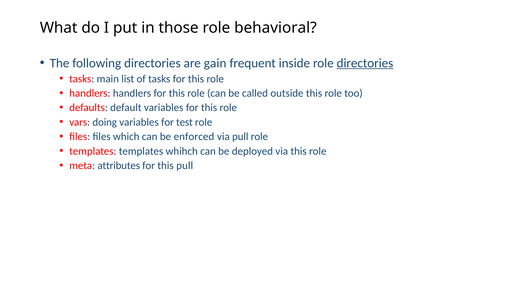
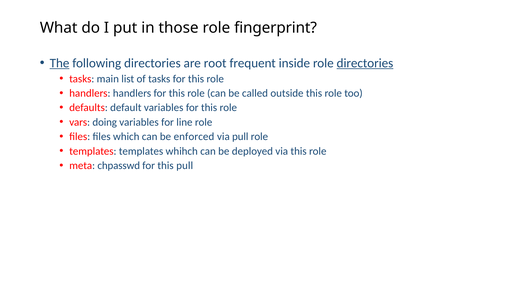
behavioral: behavioral -> fingerprint (276, 28)
The underline: none -> present (60, 63)
gain: gain -> root (215, 63)
test: test -> line (184, 122)
attributes: attributes -> chpasswd (119, 166)
